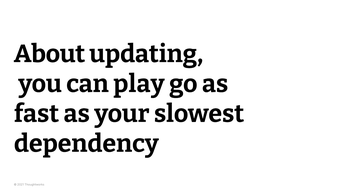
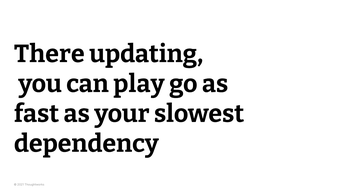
About: About -> There (49, 54)
